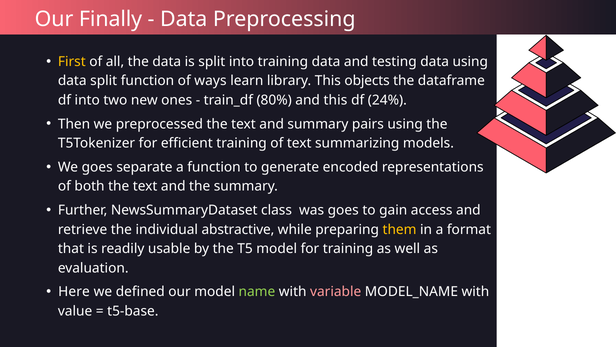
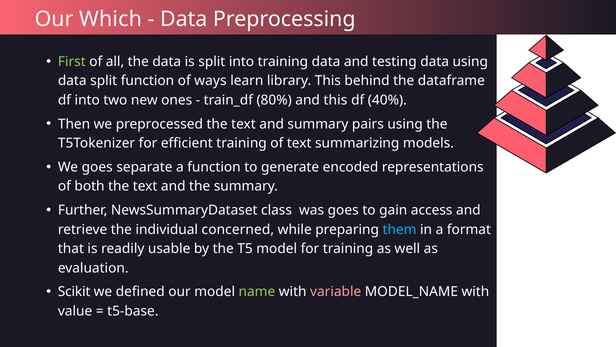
Finally: Finally -> Which (110, 19)
First colour: yellow -> light green (72, 62)
objects: objects -> behind (367, 81)
24%: 24% -> 40% (387, 100)
abstractive: abstractive -> concerned (238, 229)
them colour: yellow -> light blue (400, 229)
Here: Here -> Scikit (74, 292)
